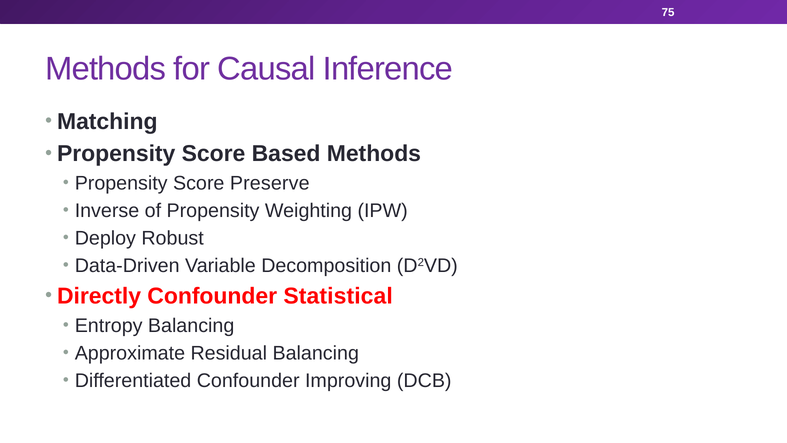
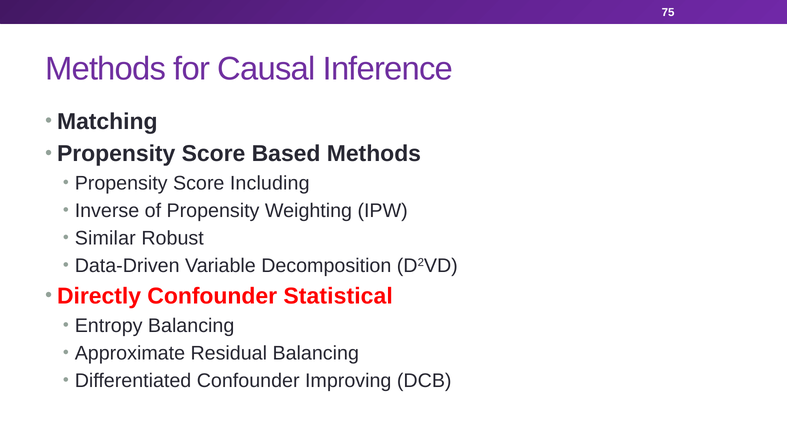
Preserve: Preserve -> Including (270, 183)
Deploy: Deploy -> Similar (105, 238)
